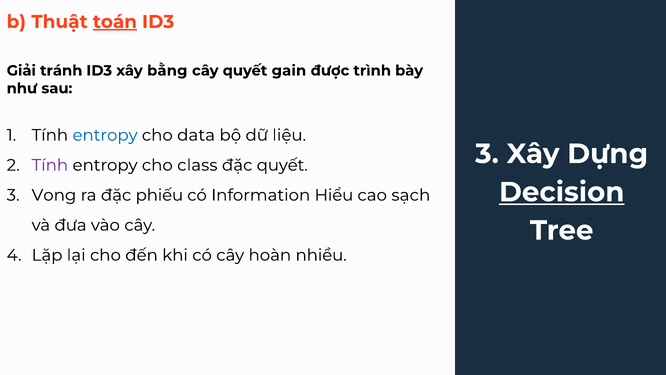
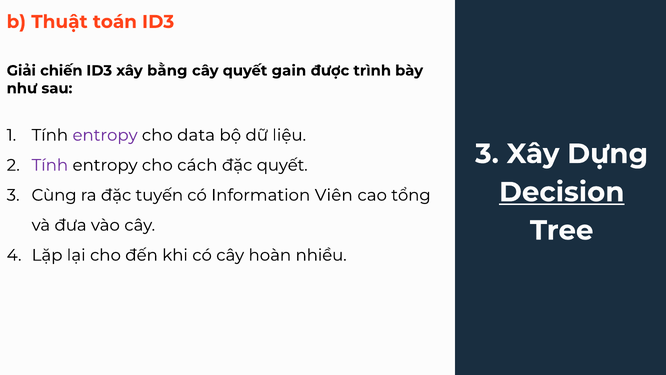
toán underline: present -> none (115, 22)
tránh: tránh -> chiến (61, 71)
entropy colour: blue -> purple (105, 135)
class: class -> cách (197, 165)
Vong: Vong -> Cùng (54, 195)
phiếu: phiếu -> tuyến (159, 195)
Hiểu: Hiểu -> Viên (334, 195)
sạch: sạch -> tổng (411, 195)
